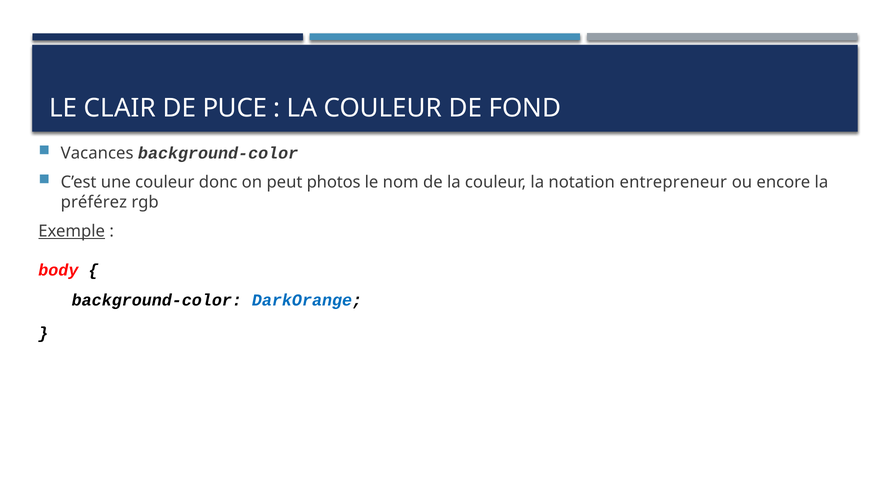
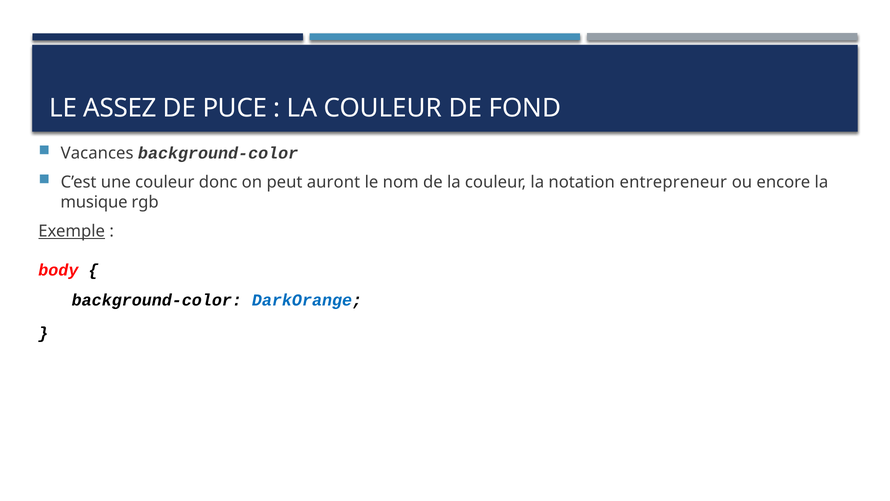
CLAIR: CLAIR -> ASSEZ (120, 108)
photos: photos -> auront (333, 182)
préférez: préférez -> musique (94, 202)
